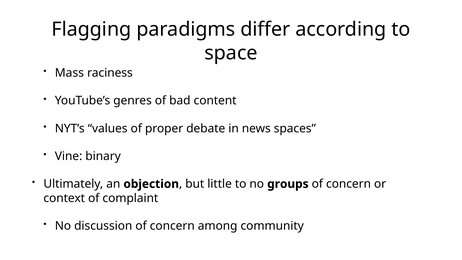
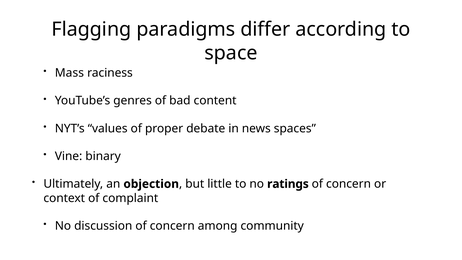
groups: groups -> ratings (288, 184)
